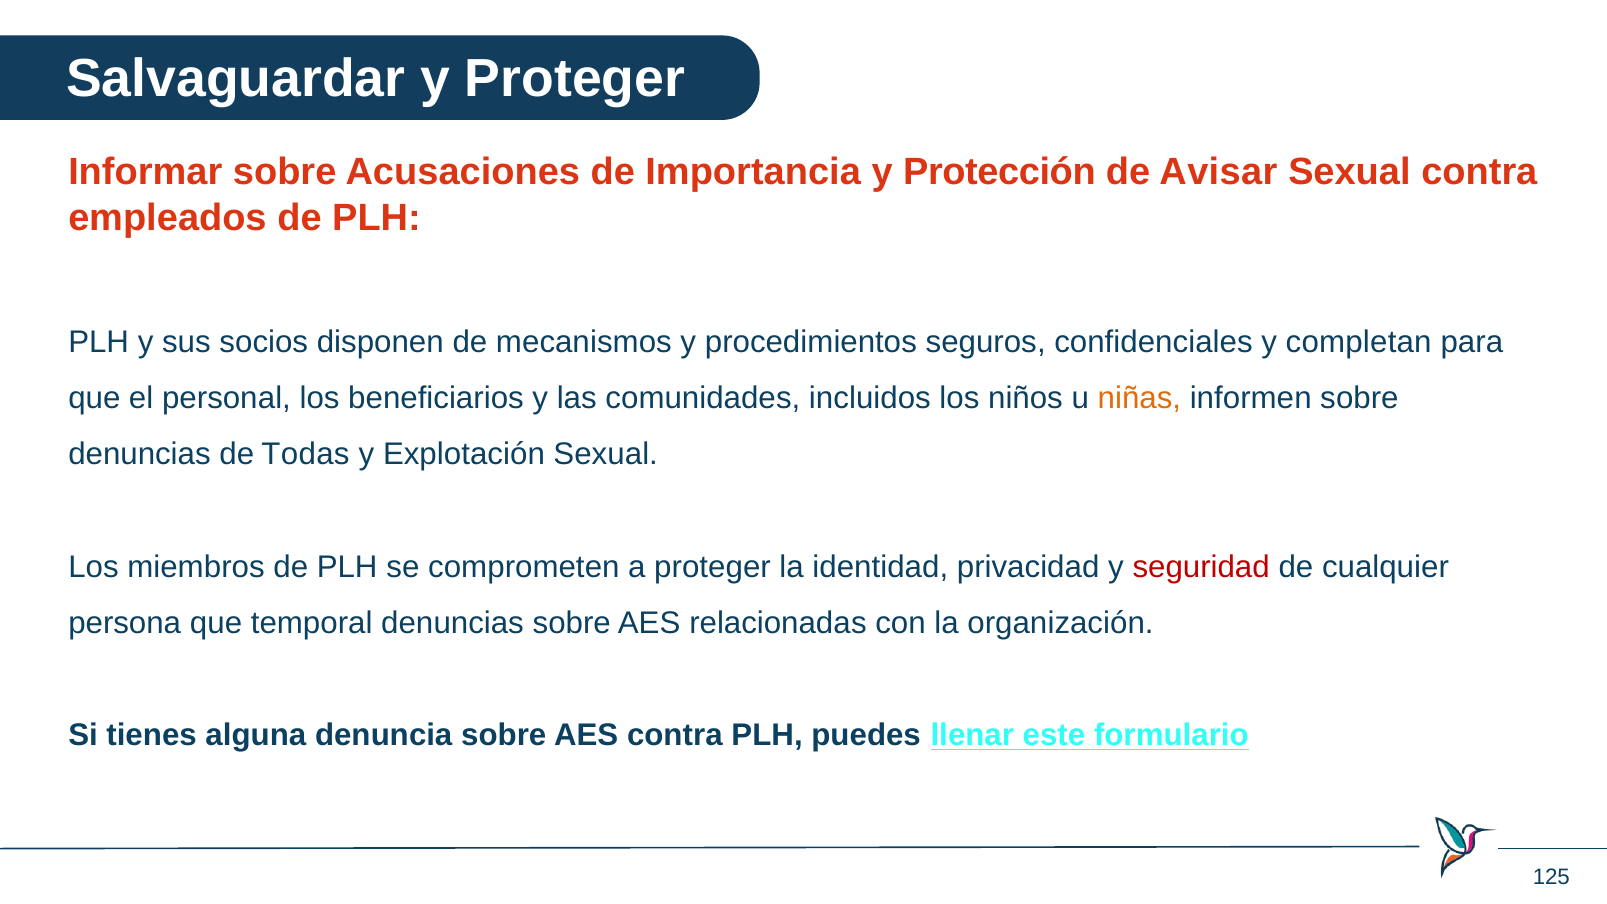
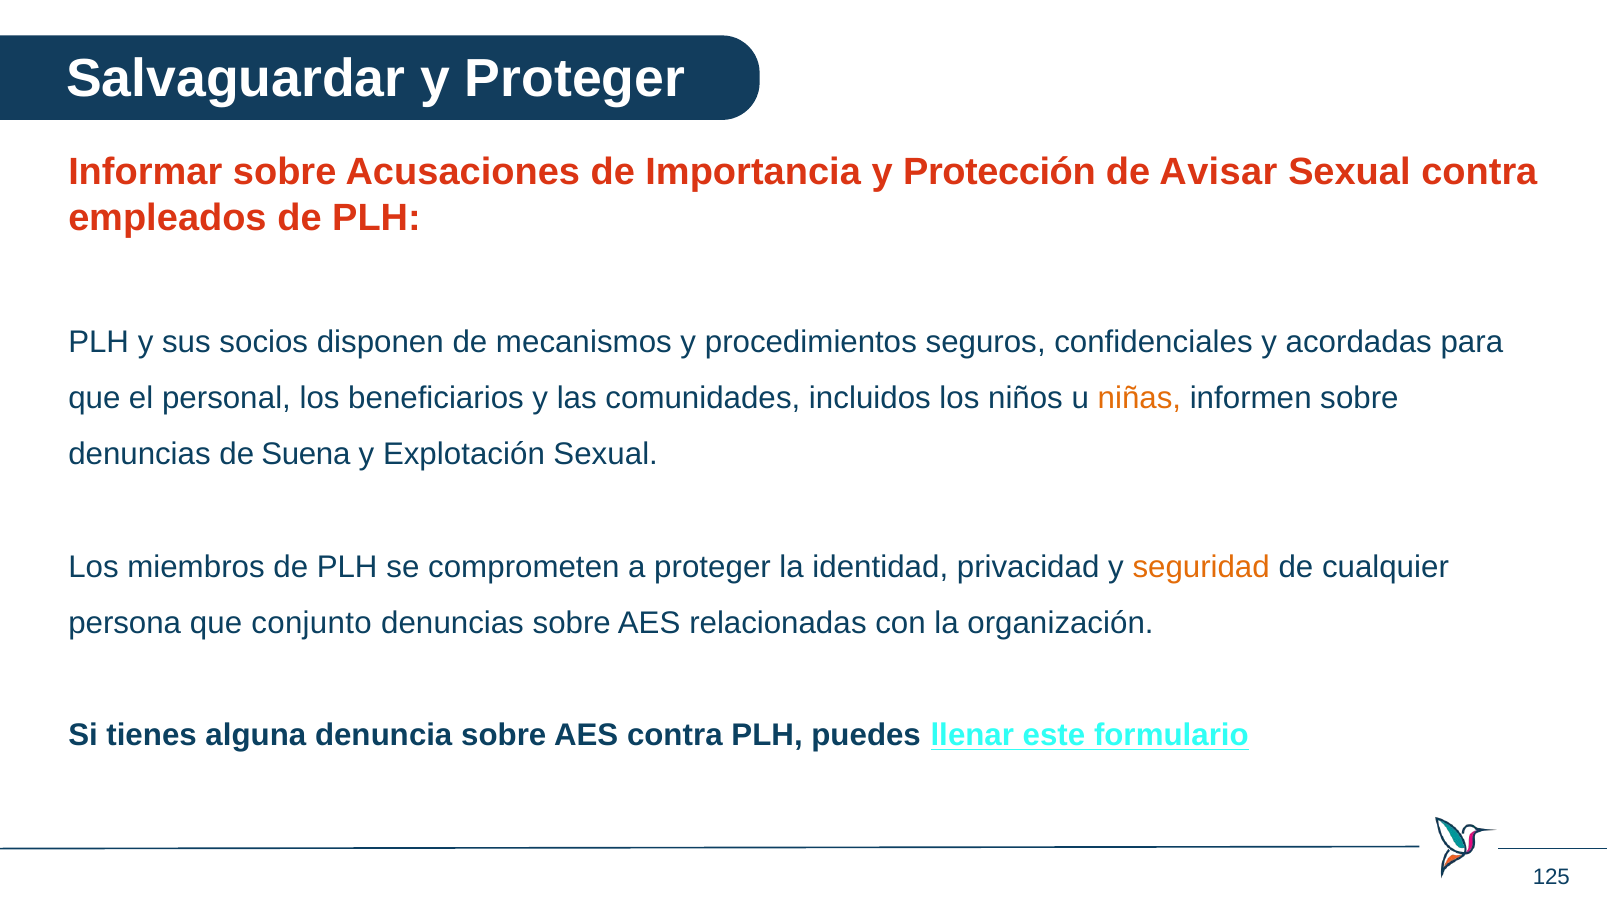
completan: completan -> acordadas (1359, 342)
Todas: Todas -> Suena (306, 454)
seguridad colour: red -> orange (1201, 567)
temporal: temporal -> conjunto (312, 623)
